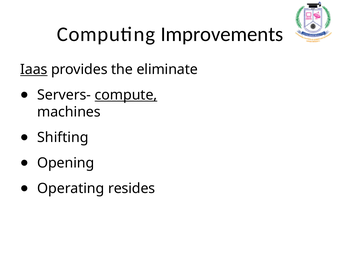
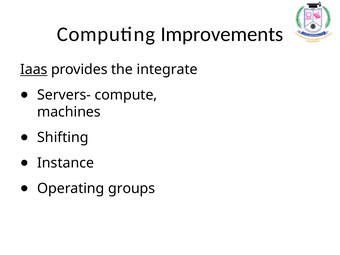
eliminate: eliminate -> integrate (167, 69)
compute underline: present -> none (126, 95)
Opening: Opening -> Instance (66, 163)
resides: resides -> groups (132, 188)
